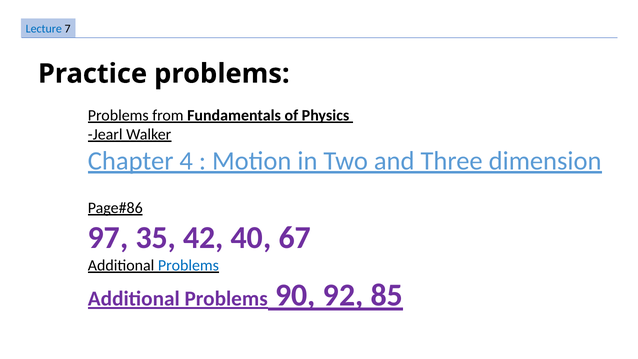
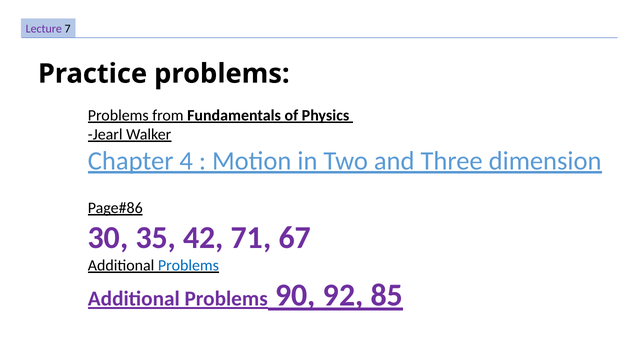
Lecture colour: blue -> purple (44, 29)
97: 97 -> 30 (108, 238)
40: 40 -> 71 (251, 238)
